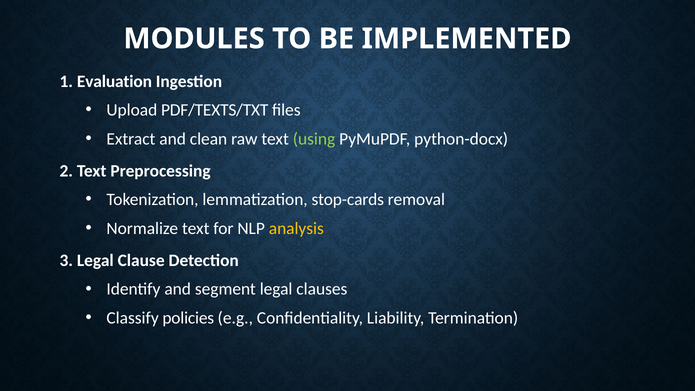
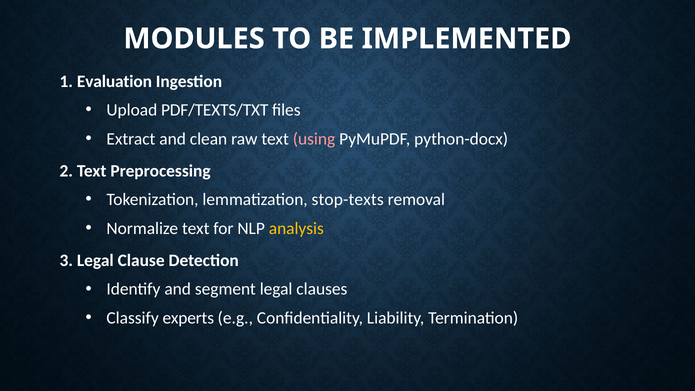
using colour: light green -> pink (314, 139)
stop-cards: stop-cards -> stop-texts (348, 200)
policies: policies -> experts (188, 318)
